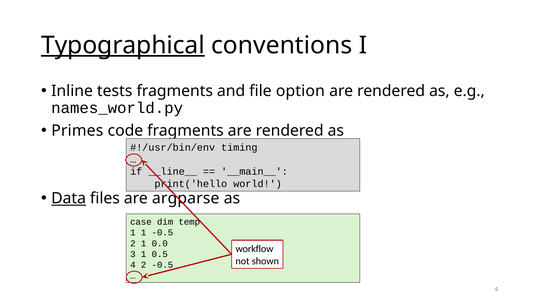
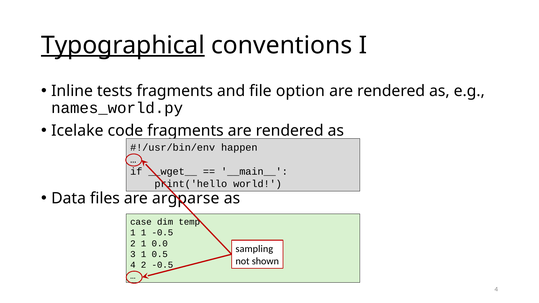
Primes: Primes -> Icelake (77, 131)
timing: timing -> happen (239, 147)
__line__: __line__ -> __wget__ (173, 172)
Data underline: present -> none (69, 199)
workflow: workflow -> sampling (254, 249)
